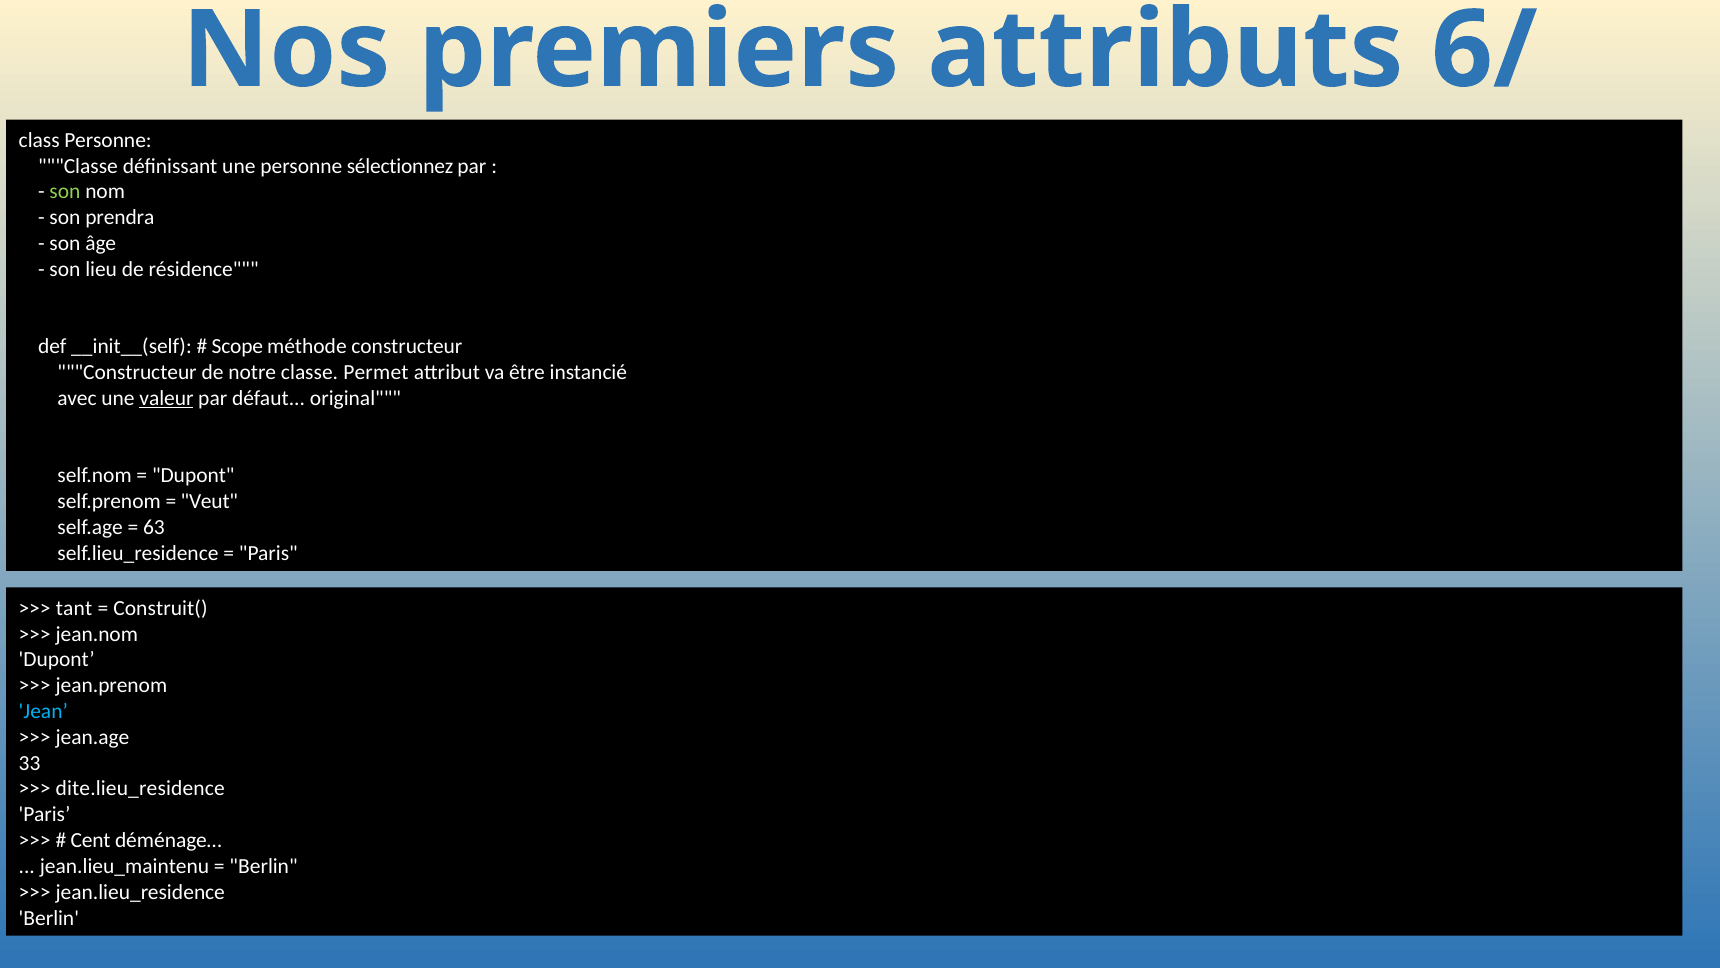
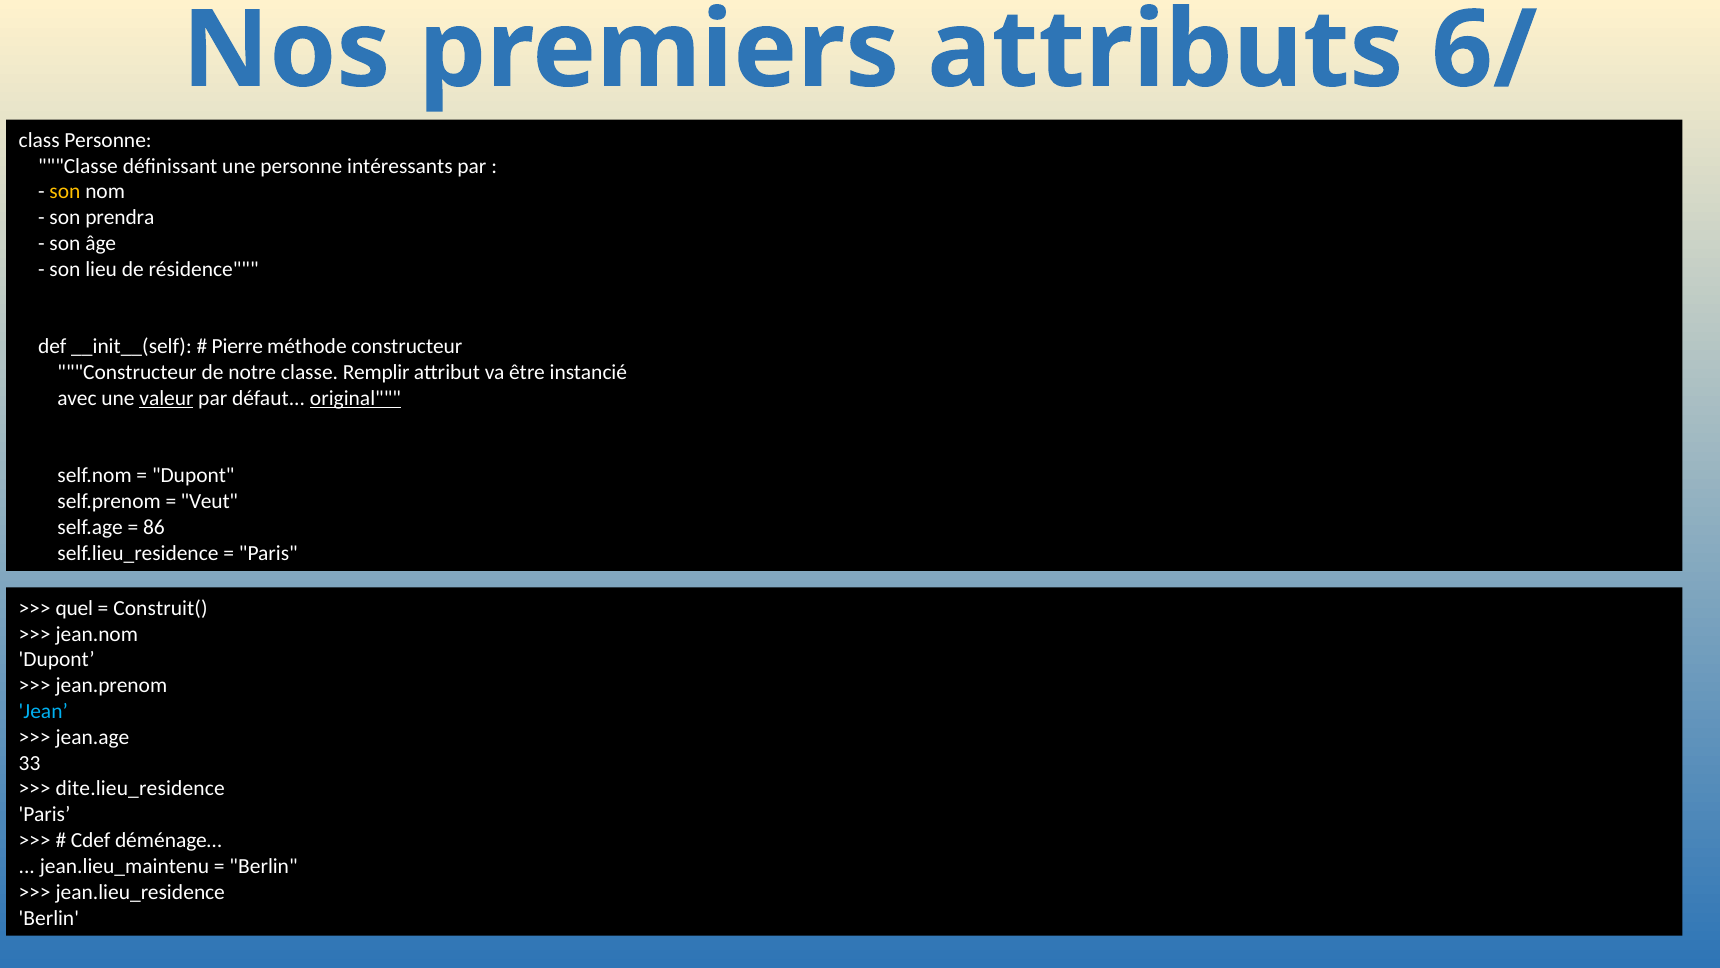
sélectionnez: sélectionnez -> intéressants (400, 166)
son colour: light green -> yellow (65, 192)
Scope: Scope -> Pierre (237, 347)
Permet: Permet -> Remplir (376, 372)
original underline: none -> present (355, 398)
63: 63 -> 86 (154, 527)
tant: tant -> quel (74, 608)
Cent: Cent -> Cdef (91, 840)
